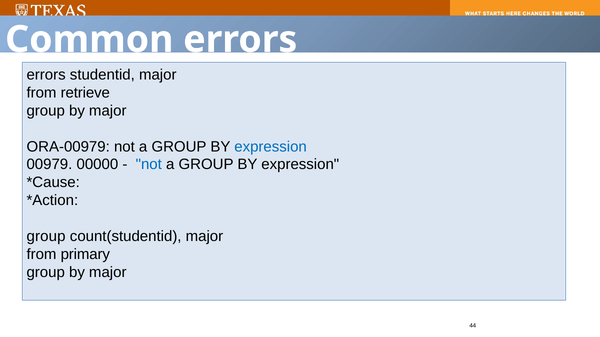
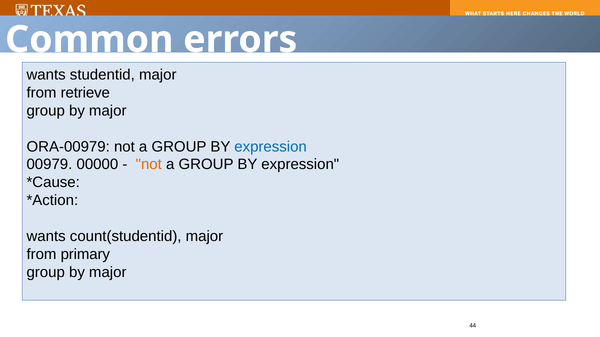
errors: errors -> wants (46, 75)
not colour: blue -> orange (149, 165)
group: group -> wants (46, 237)
